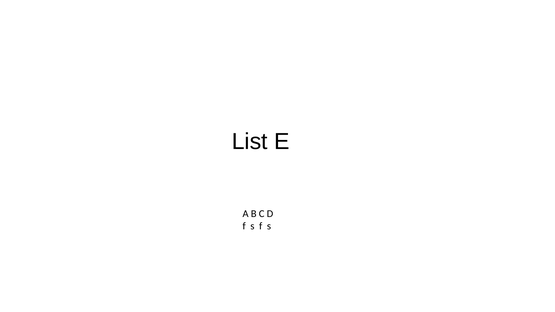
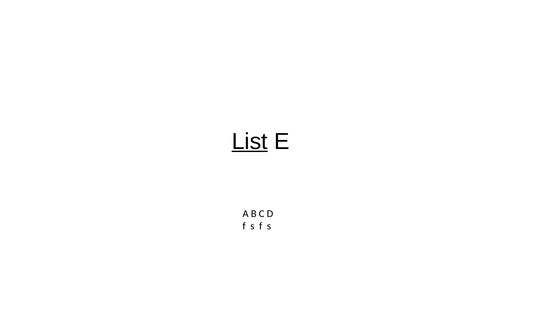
List underline: none -> present (250, 141)
